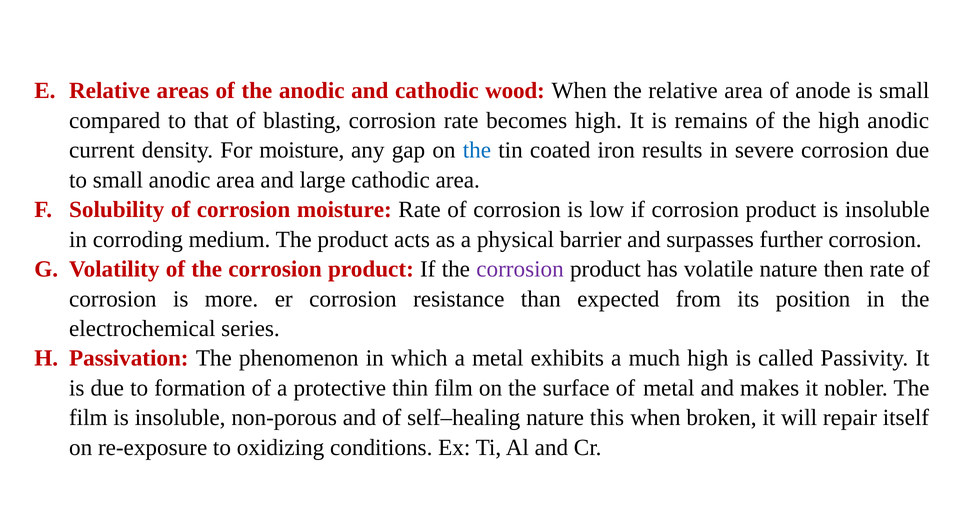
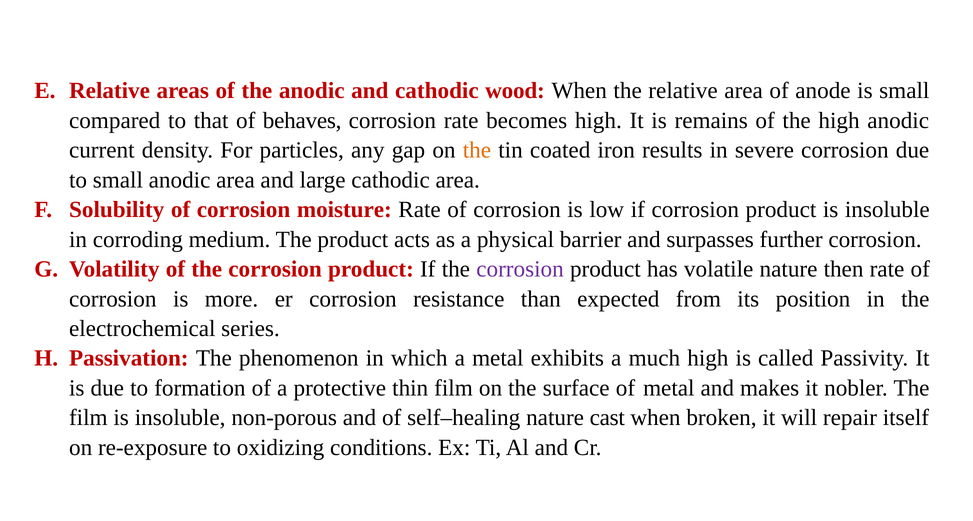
blasting: blasting -> behaves (302, 121)
For moisture: moisture -> particles (302, 150)
the colour: blue -> orange (477, 150)
this: this -> cast (607, 418)
